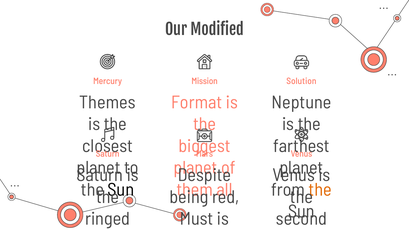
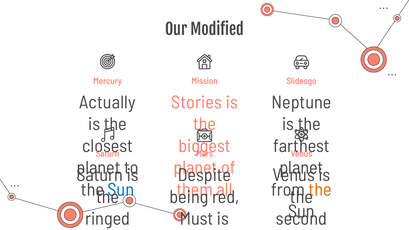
Solution: Solution -> Slidesgo (301, 81)
Themes: Themes -> Actually (107, 103)
Format: Format -> Stories (197, 103)
Sun colour: black -> blue (121, 190)
